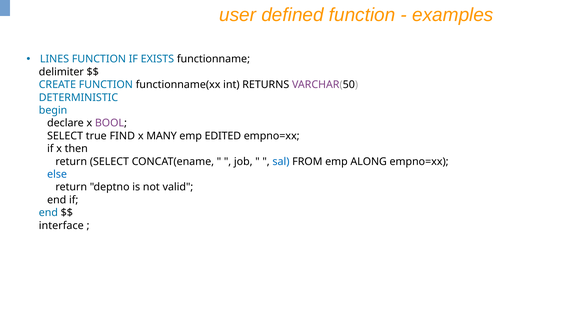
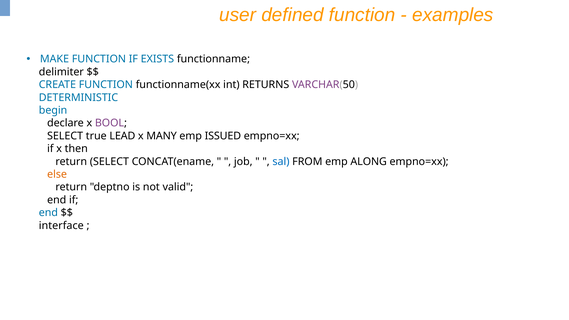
LINES: LINES -> MAKE (54, 59)
FIND: FIND -> LEAD (122, 136)
EDITED: EDITED -> ISSUED (223, 136)
else colour: blue -> orange (57, 174)
